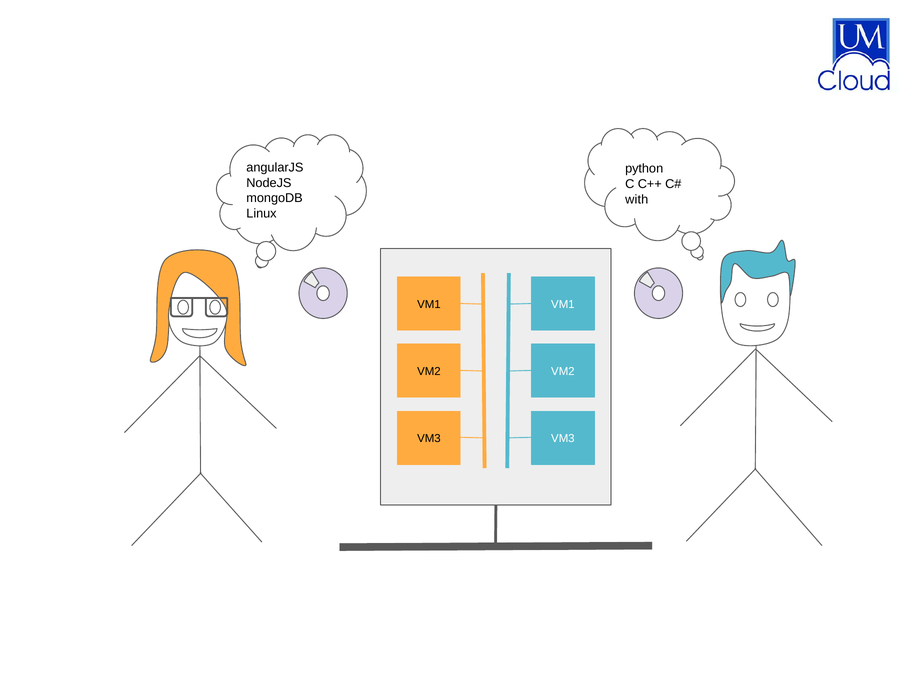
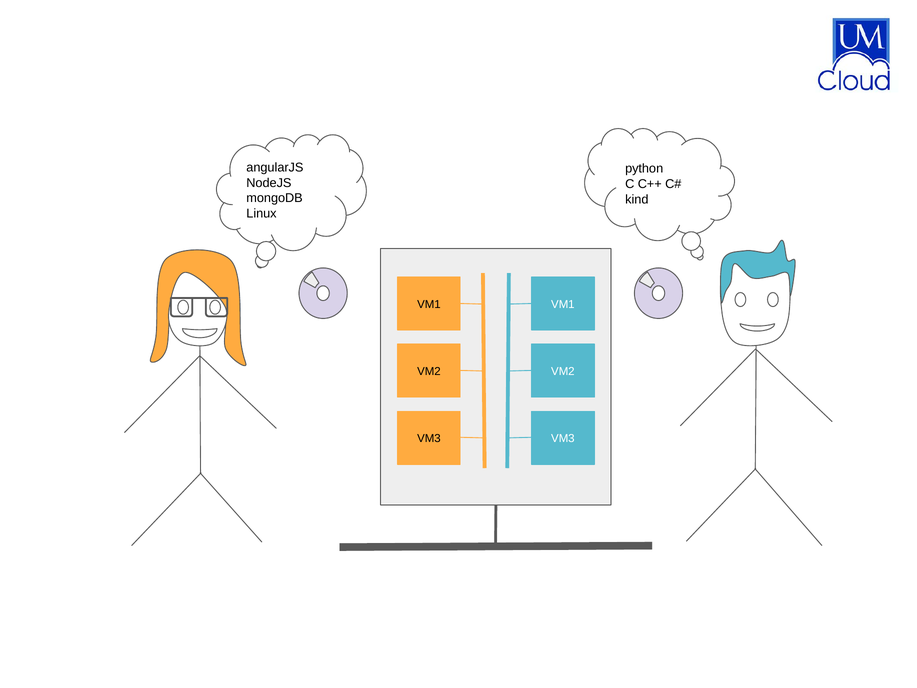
with: with -> kind (637, 199)
